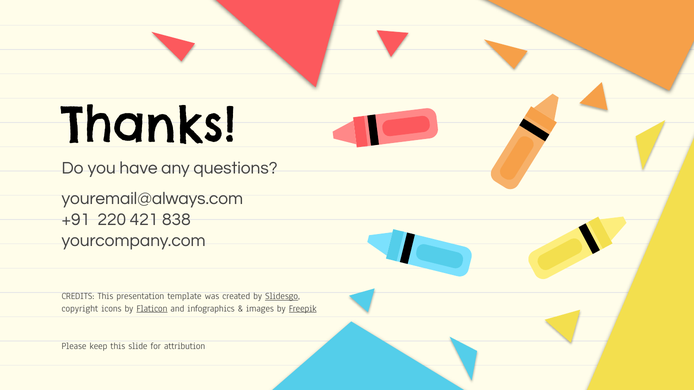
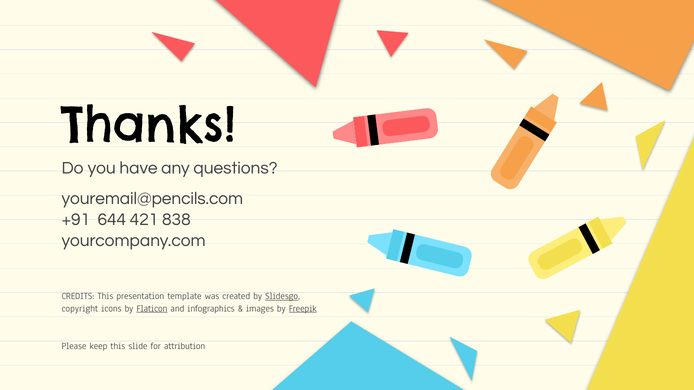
youremail@always.com: youremail@always.com -> youremail@pencils.com (152, 199)
220: 220 -> 644 (112, 220)
